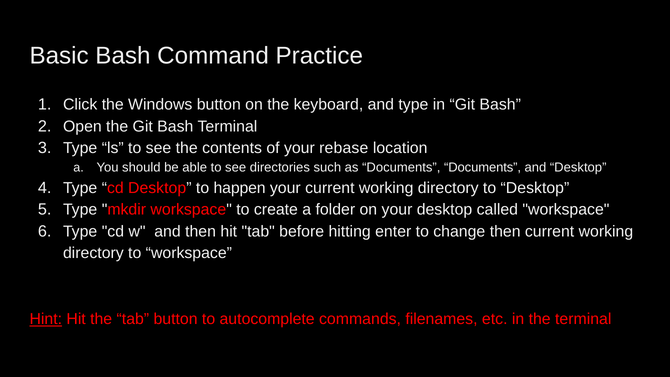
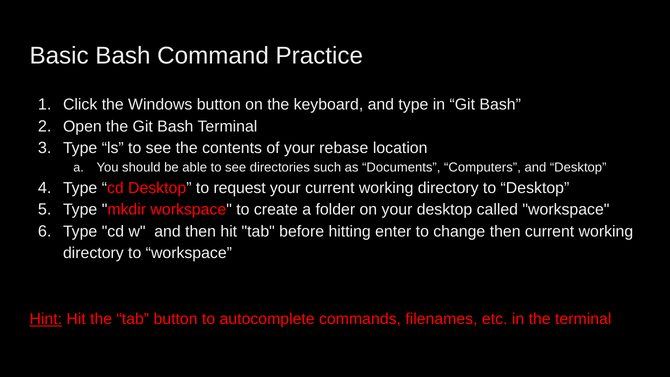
Documents Documents: Documents -> Computers (482, 168)
happen: happen -> request (240, 188)
